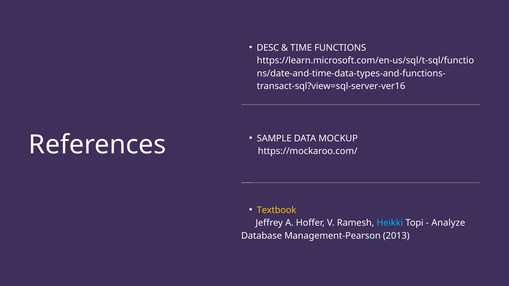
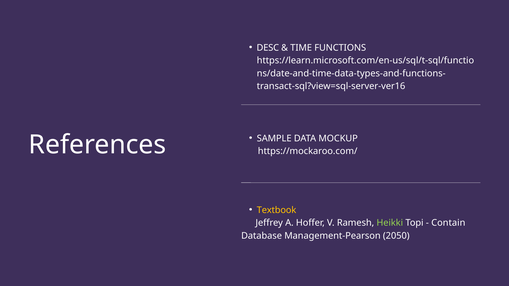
Heikki colour: light blue -> light green (390, 223)
Analyze: Analyze -> Contain (448, 223)
2013: 2013 -> 2050 (396, 236)
